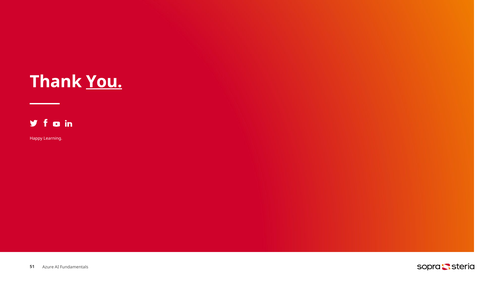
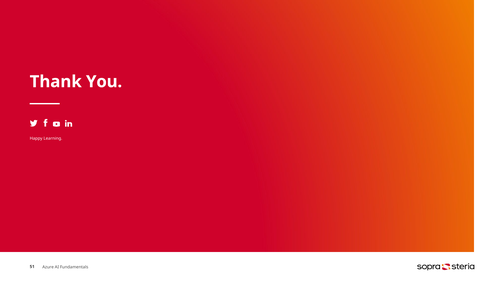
You underline: present -> none (104, 82)
